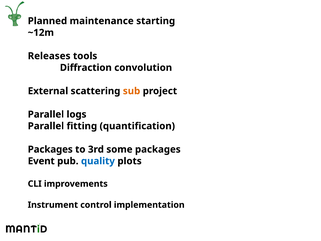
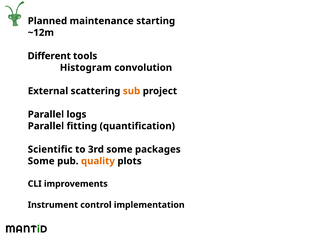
Releases: Releases -> Different (49, 56)
Diffraction: Diffraction -> Histogram (86, 68)
Packages: Packages -> Scientific (50, 149)
Event: Event -> Some (41, 161)
quality colour: blue -> orange (98, 161)
